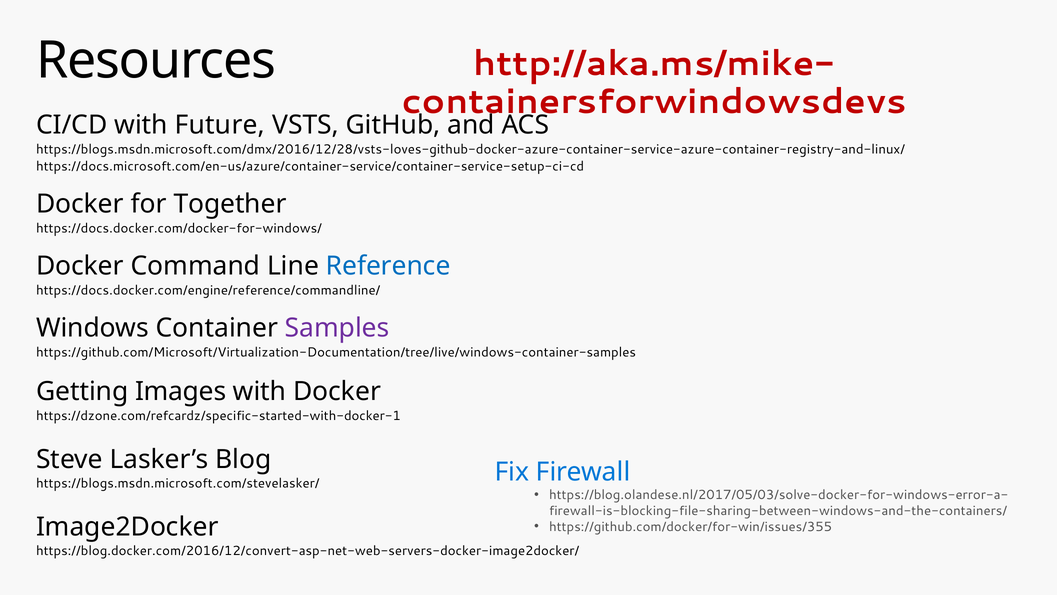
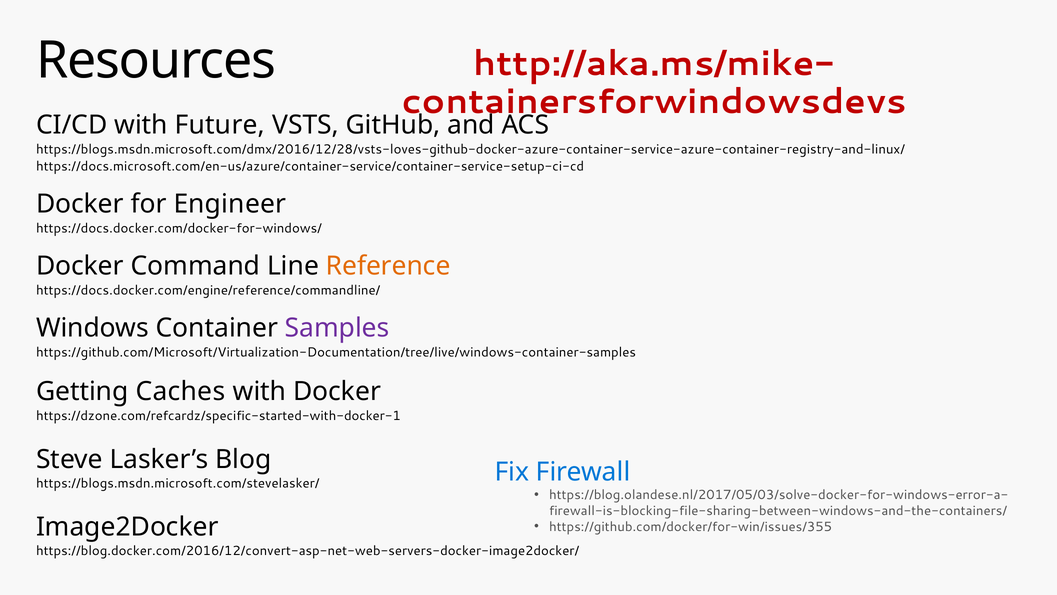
Together: Together -> Engineer (230, 204)
Reference colour: blue -> orange (388, 266)
Images: Images -> Caches (181, 391)
